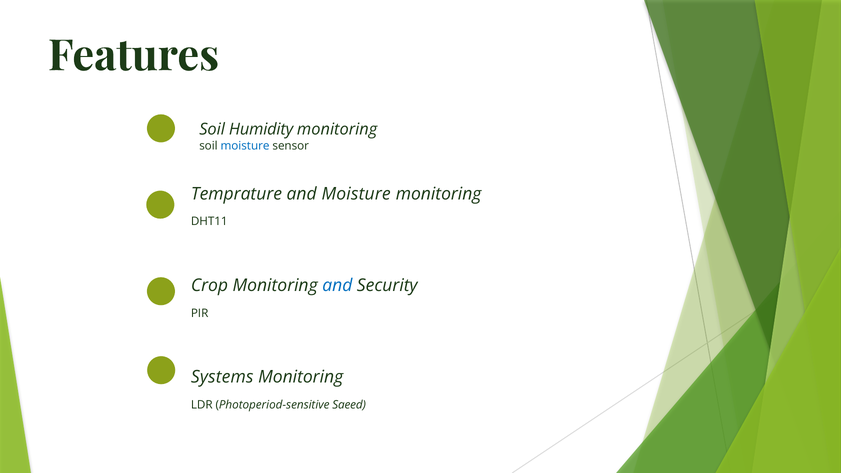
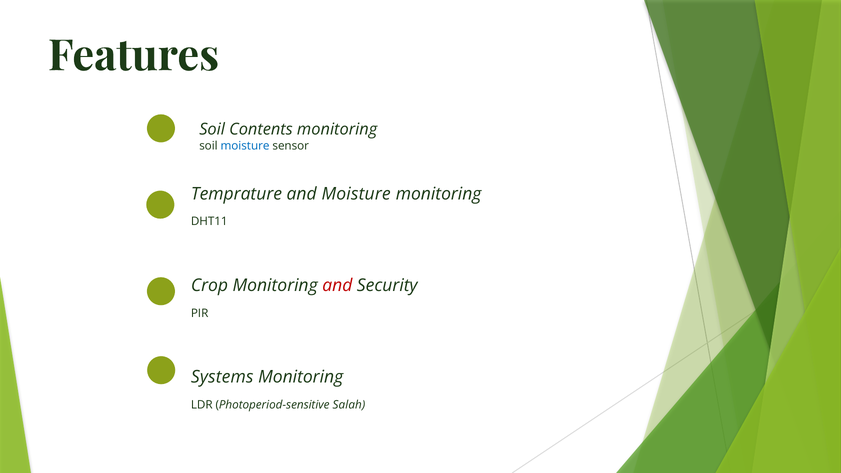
Humidity: Humidity -> Contents (261, 129)
and colour: blue -> red (337, 286)
Saeed: Saeed -> Salah (349, 405)
